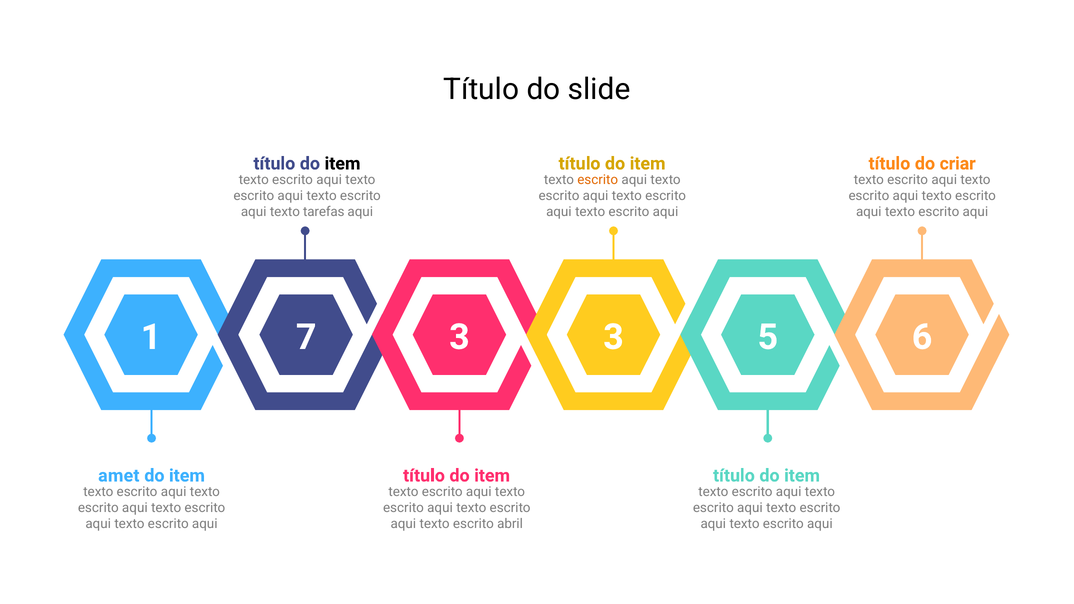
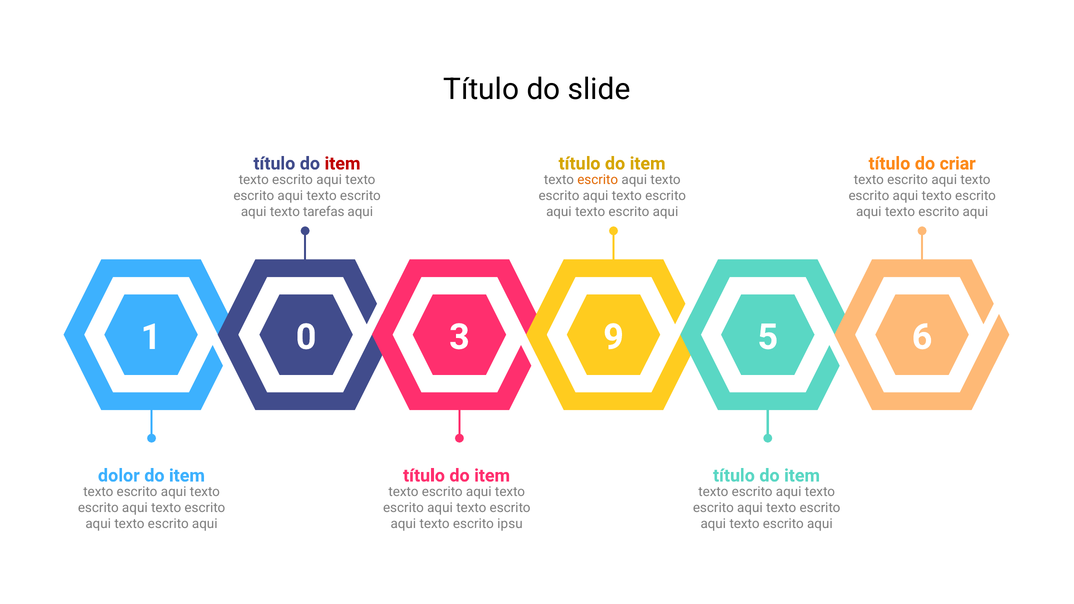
item colour: black -> red (342, 164)
7: 7 -> 0 (306, 337)
3 3: 3 -> 9 (613, 337)
amet: amet -> dolor (119, 476)
abril: abril -> ipsu (510, 524)
